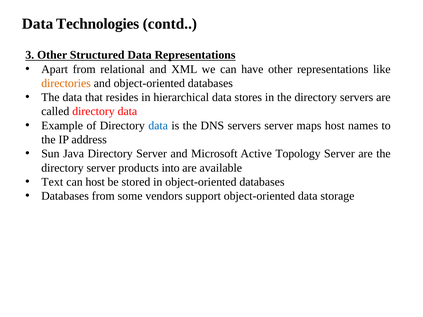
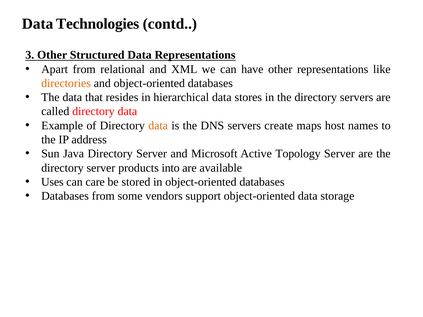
data colour: blue -> orange (158, 126)
servers server: server -> create (279, 126)
Text: Text -> Uses (52, 182)
can host: host -> care (95, 182)
